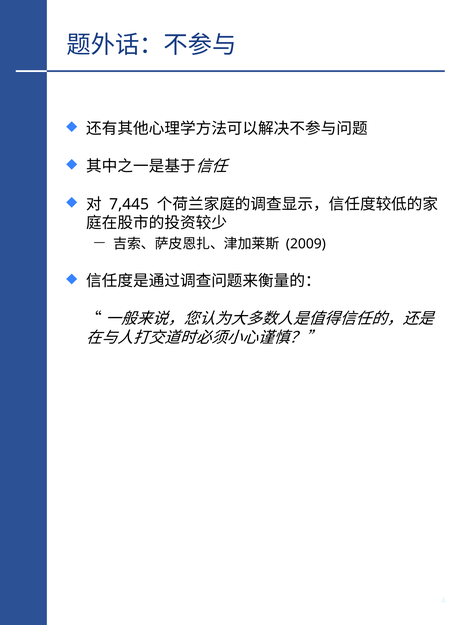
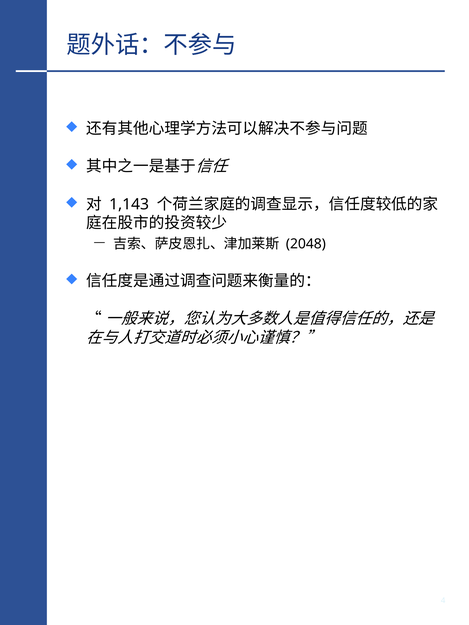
7,445: 7,445 -> 1,143 (129, 204)
2009: 2009 -> 2048 (306, 244)
